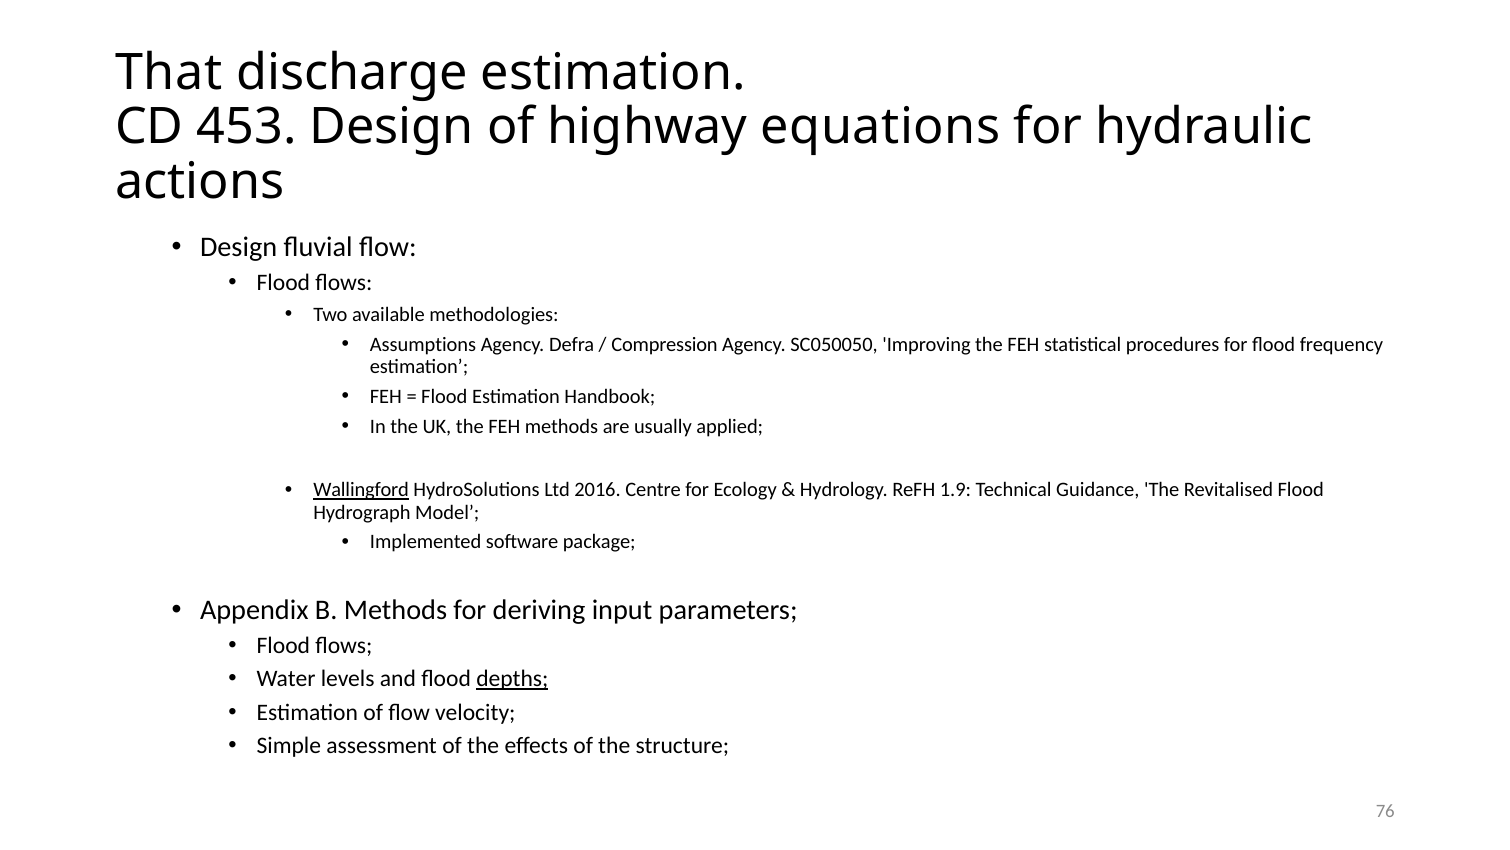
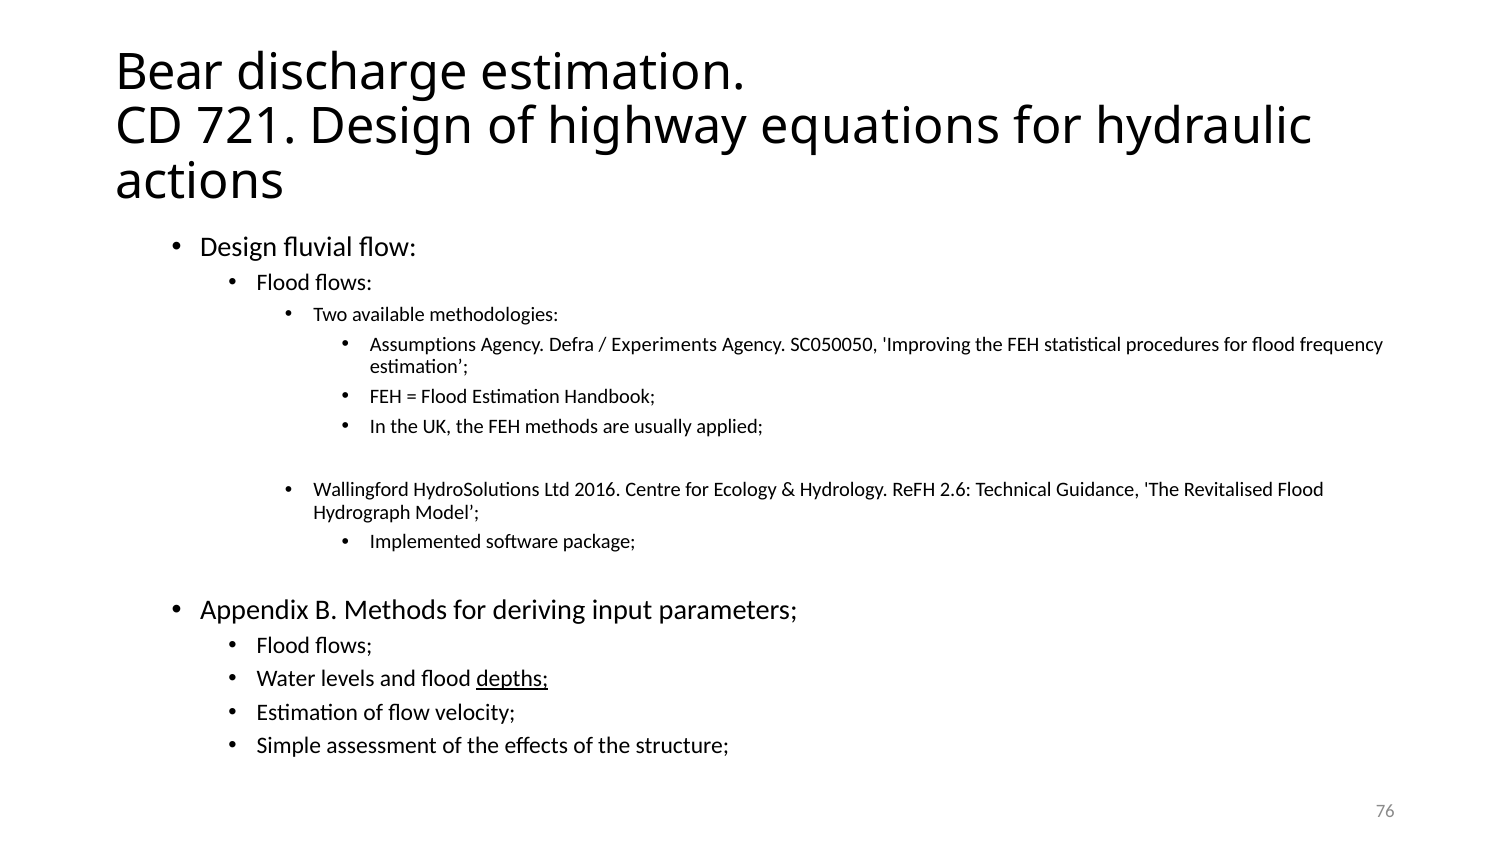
That: That -> Bear (169, 73)
453: 453 -> 721 (247, 127)
Compression: Compression -> Experiments (664, 344)
Wallingford underline: present -> none (361, 490)
1.9: 1.9 -> 2.6 (956, 490)
